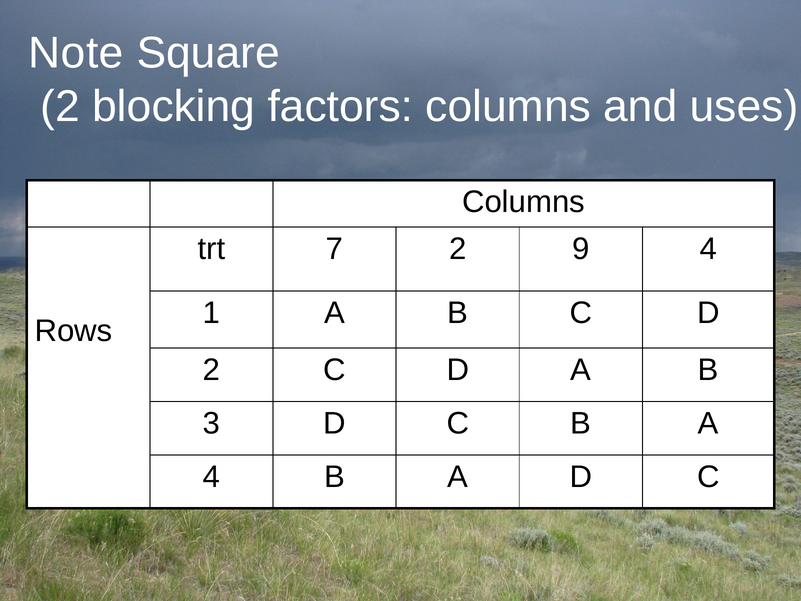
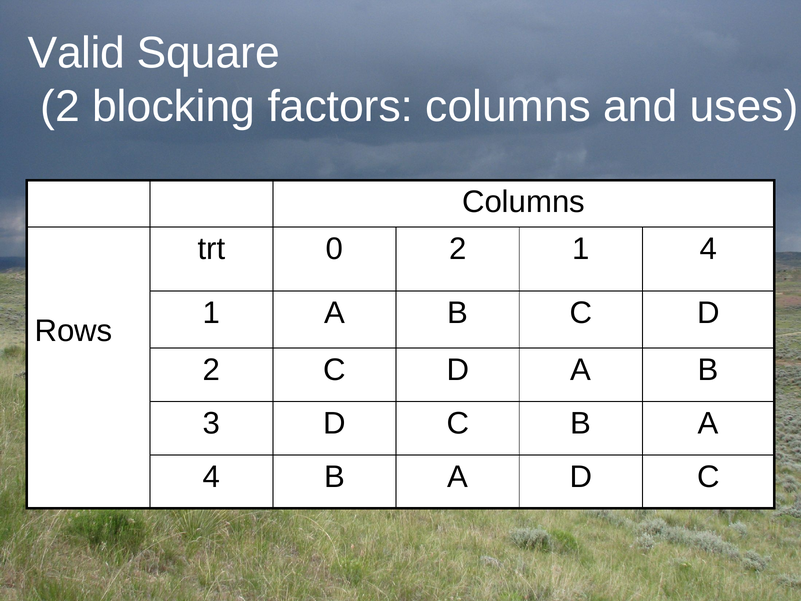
Note: Note -> Valid (76, 53)
7: 7 -> 0 (335, 249)
2 9: 9 -> 1 (581, 249)
